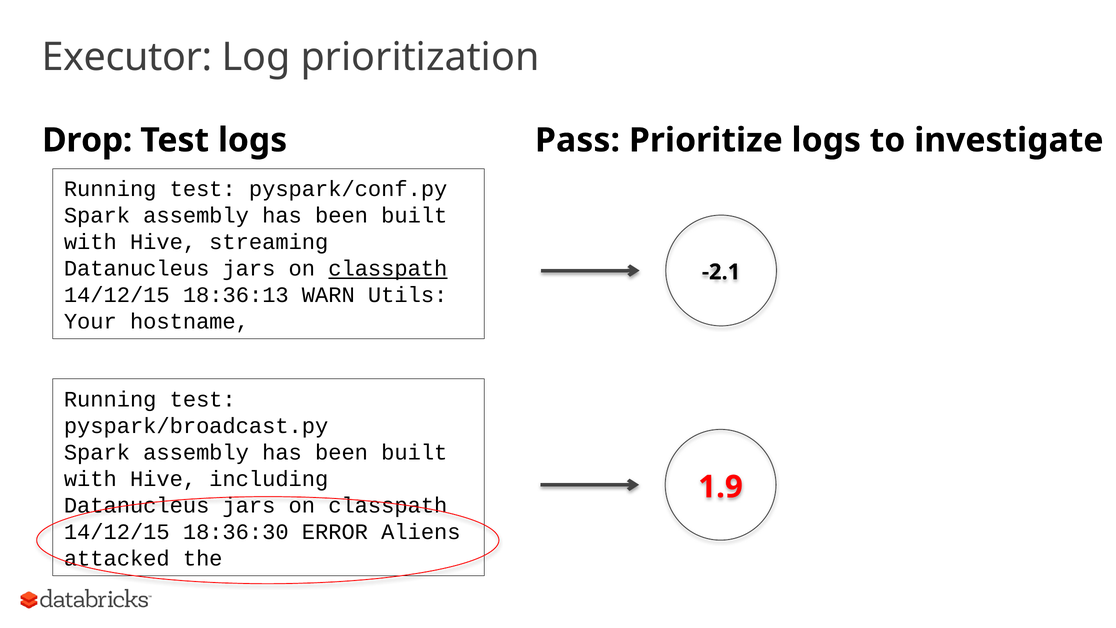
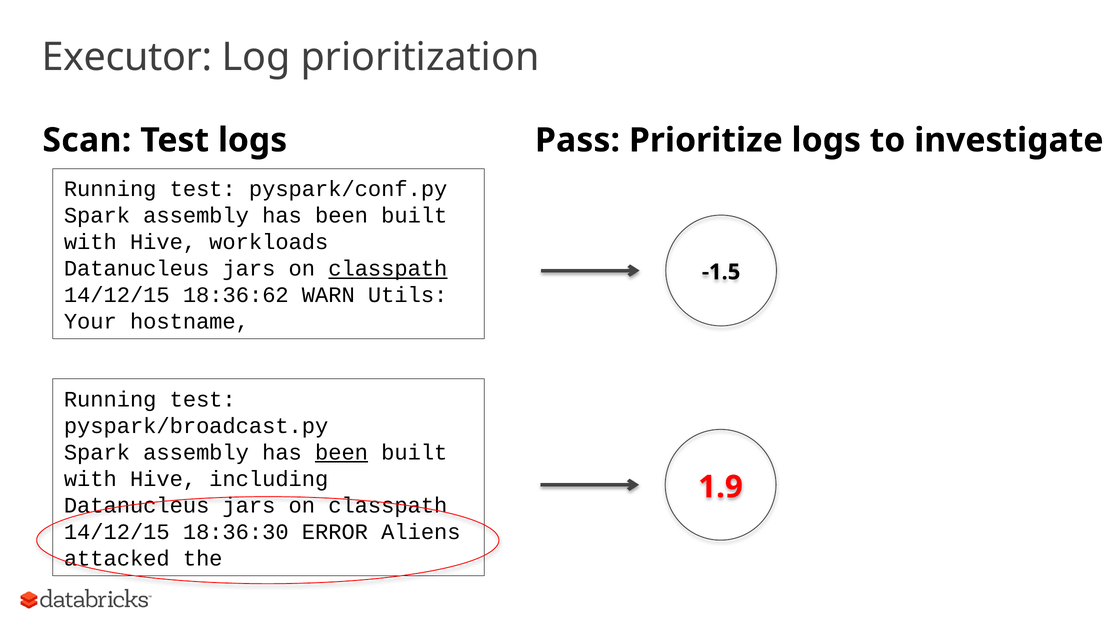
Drop: Drop -> Scan (87, 140)
streaming: streaming -> workloads (269, 242)
-2.1: -2.1 -> -1.5 (721, 272)
18:36:13: 18:36:13 -> 18:36:62 (236, 295)
been underline: none -> present (342, 452)
